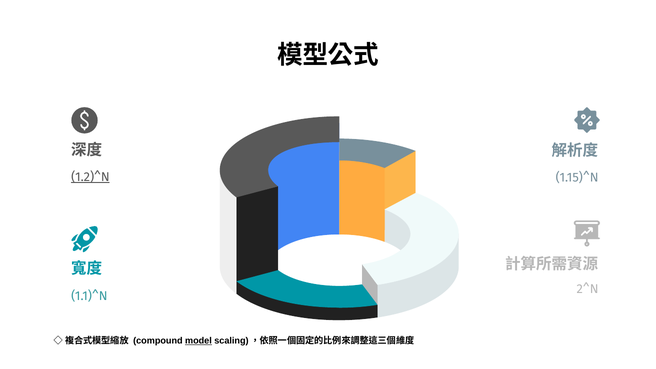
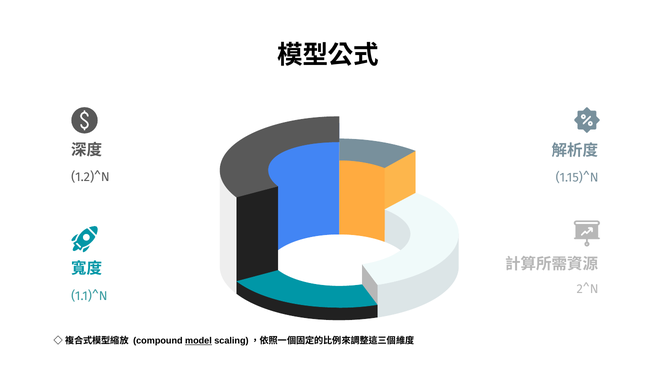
1.2)^N underline: present -> none (90, 177)
